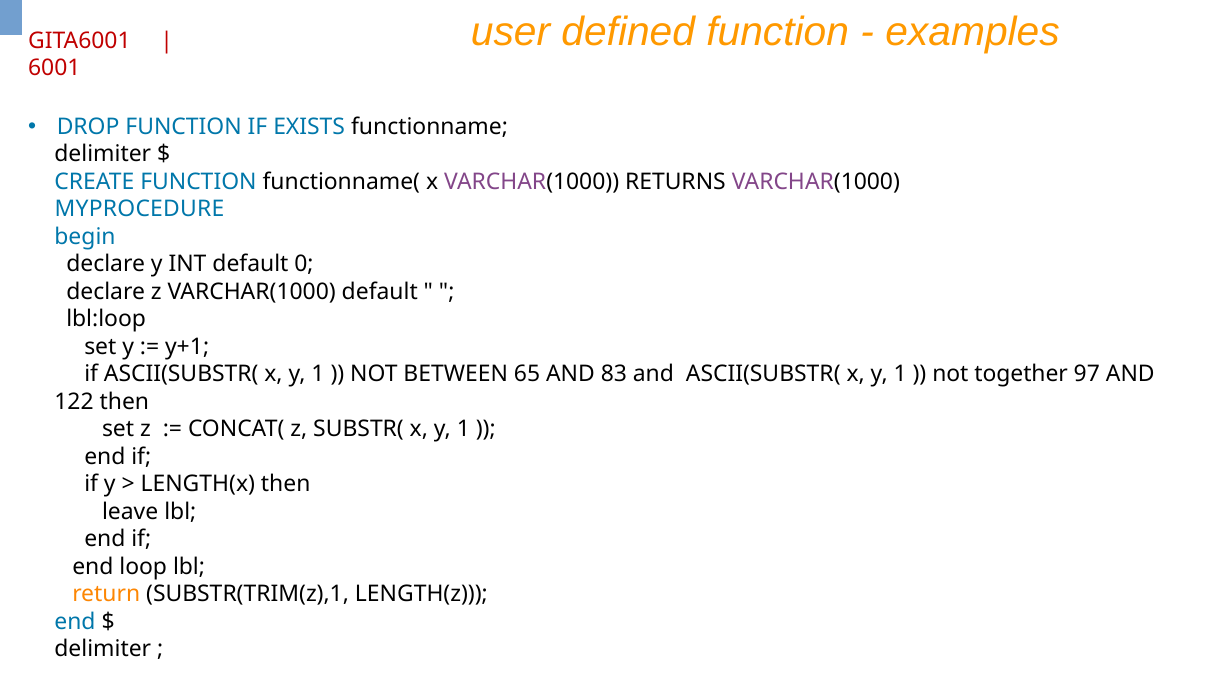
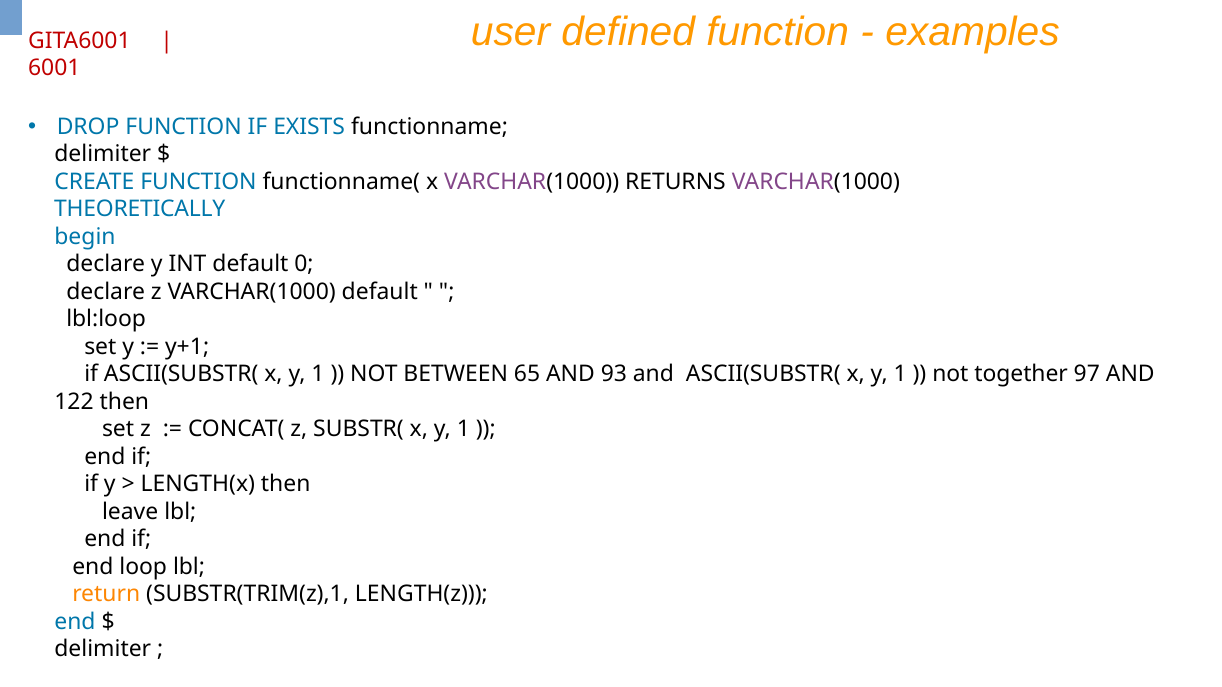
MYPROCEDURE: MYPROCEDURE -> THEORETICALLY (140, 209)
83: 83 -> 93 (614, 374)
